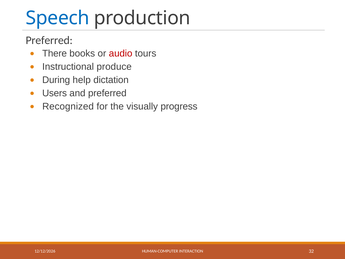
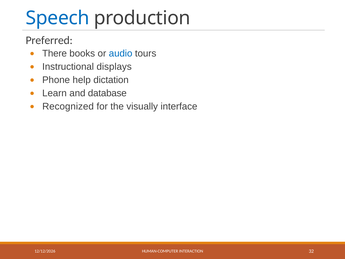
audio colour: red -> blue (121, 54)
produce: produce -> displays (114, 67)
During: During -> Phone (56, 80)
Users: Users -> Learn (54, 93)
and preferred: preferred -> database (107, 93)
progress: progress -> interface (179, 106)
